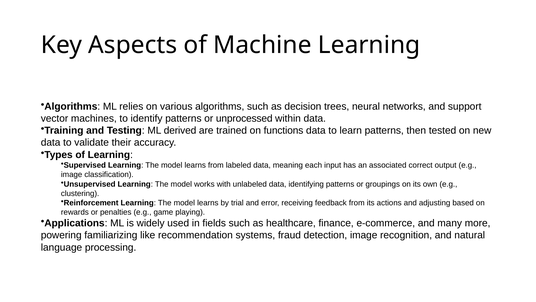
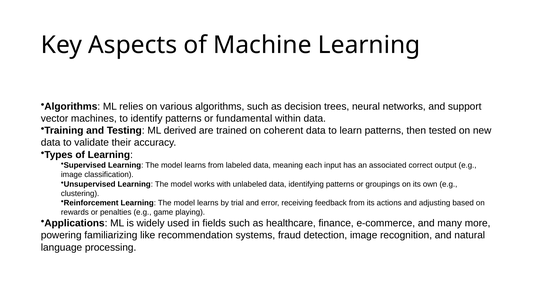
unprocessed: unprocessed -> fundamental (244, 118)
functions: functions -> coherent (283, 130)
